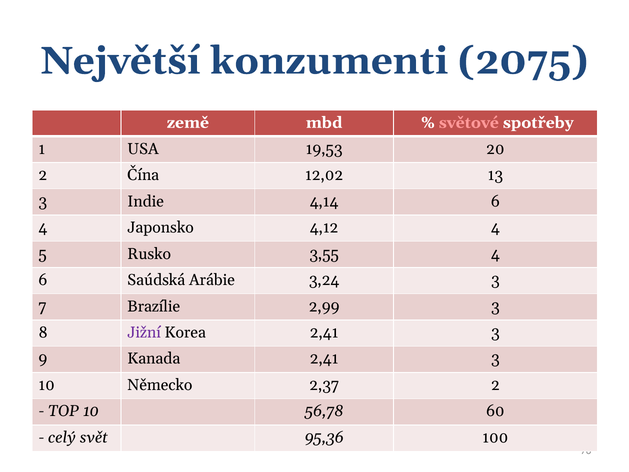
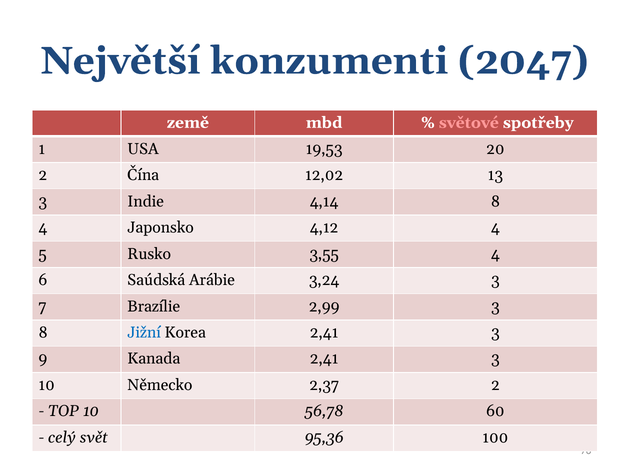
2075: 2075 -> 2047 (523, 61)
4,14 6: 6 -> 8 (495, 201)
Jižní colour: purple -> blue (144, 332)
